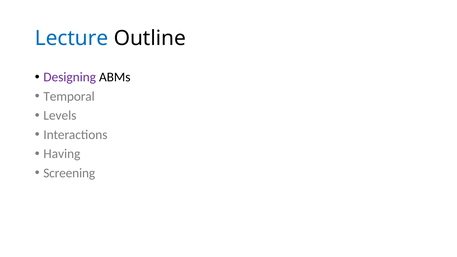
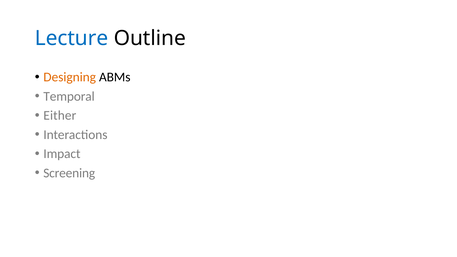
Designing colour: purple -> orange (70, 77)
Levels: Levels -> Either (60, 116)
Having: Having -> Impact (62, 154)
